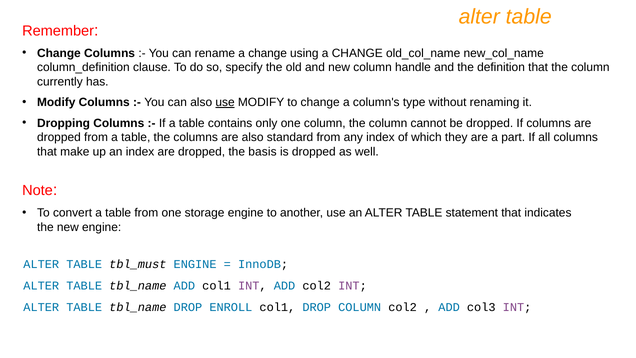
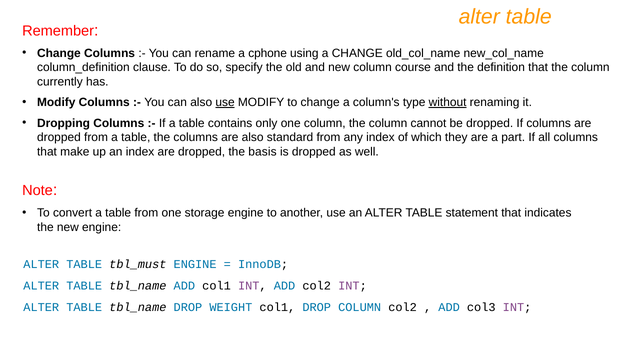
rename a change: change -> cphone (268, 53)
handle: handle -> course (413, 67)
without underline: none -> present (448, 102)
ENROLL: ENROLL -> WEIGHT (231, 307)
